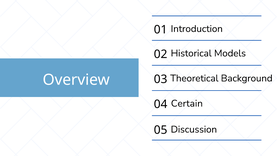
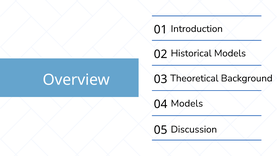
Certain: Certain -> Models (187, 103)
